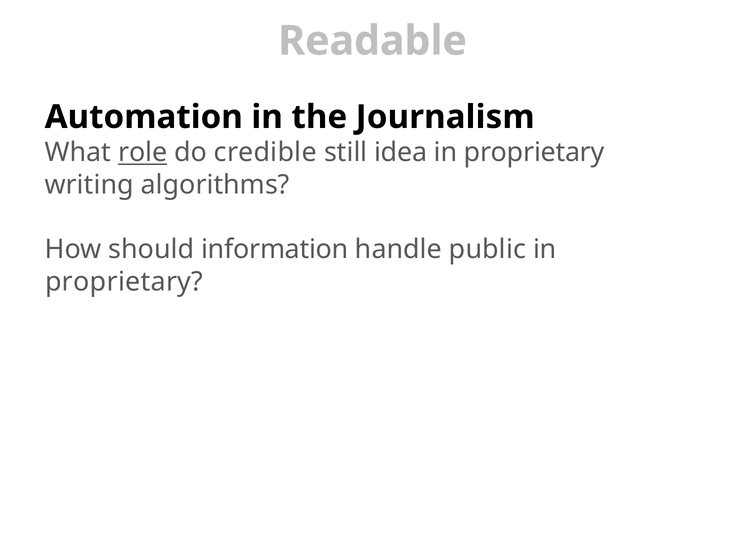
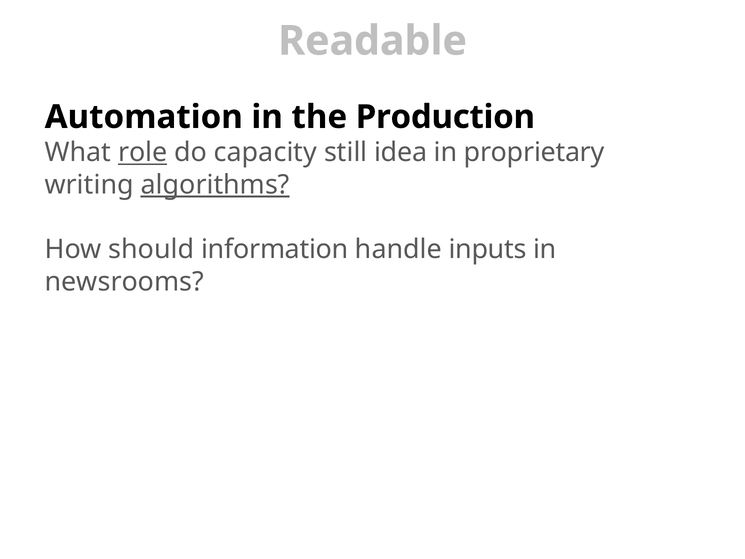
Journalism: Journalism -> Production (445, 117)
credible: credible -> capacity (265, 153)
algorithms underline: none -> present (215, 185)
public: public -> inputs (488, 249)
proprietary: proprietary -> newsrooms (124, 282)
